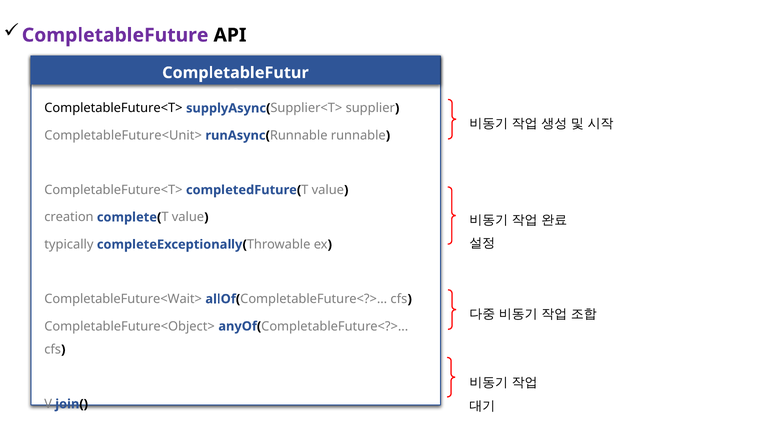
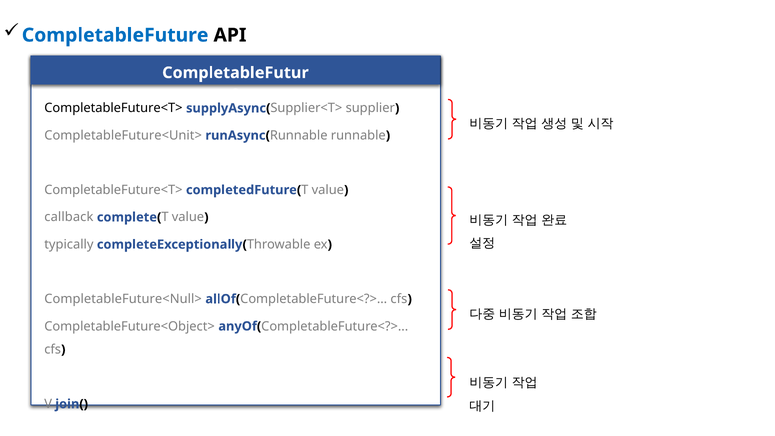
CompletableFuture colour: purple -> blue (115, 35)
creation: creation -> callback (69, 217)
CompletableFuture<Wait>: CompletableFuture<Wait> -> CompletableFuture<Null> (123, 299)
